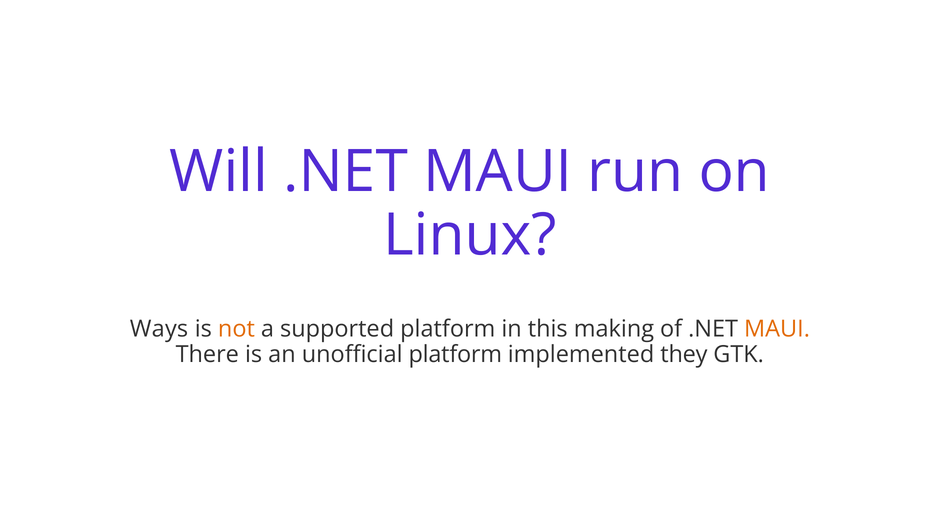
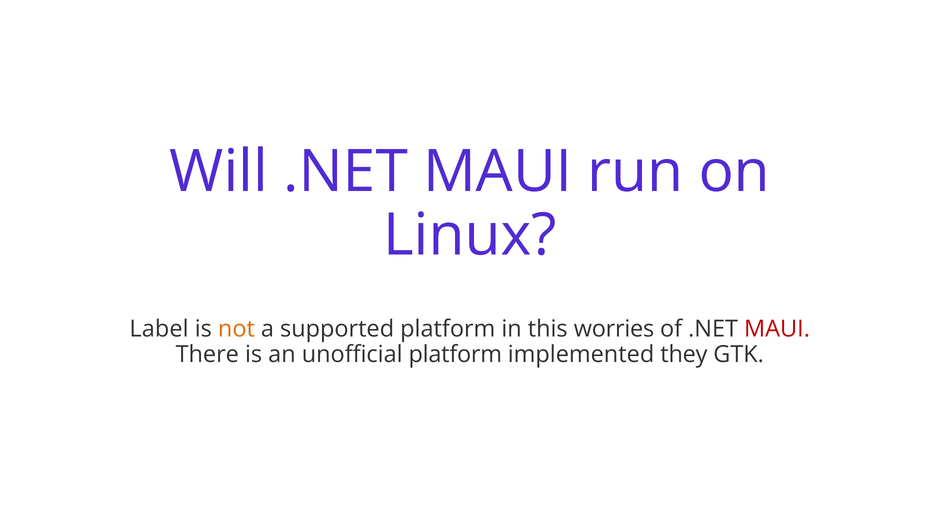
Ways: Ways -> Label (159, 329)
making: making -> worries (614, 329)
MAUI colour: orange -> red (777, 329)
